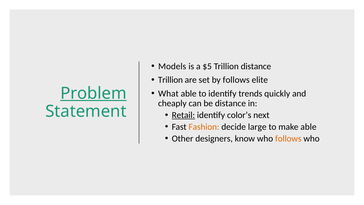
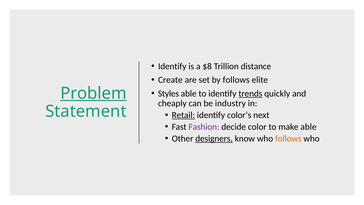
Models: Models -> Identify (172, 66)
$5: $5 -> $8 (207, 66)
Trillion: Trillion -> Create (170, 80)
What: What -> Styles (168, 93)
trends underline: none -> present (250, 93)
be distance: distance -> industry (230, 103)
Fashion colour: orange -> purple (204, 127)
large: large -> color (257, 127)
designers underline: none -> present (214, 138)
